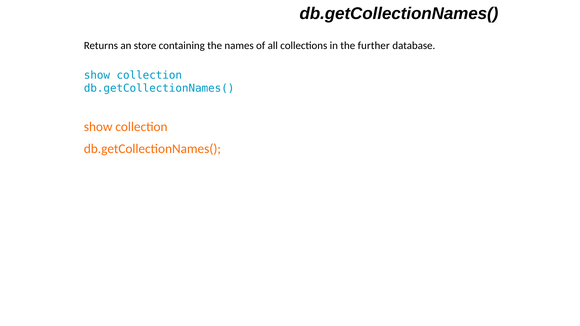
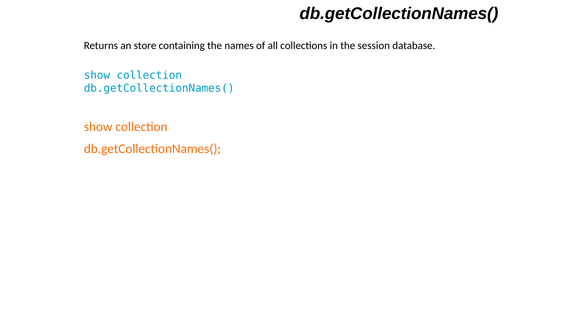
further: further -> session (374, 46)
